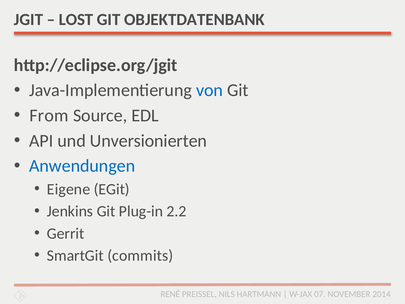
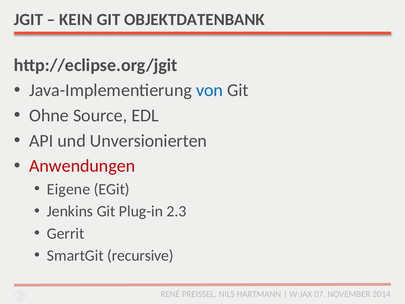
LOST: LOST -> KEIN (76, 20)
From: From -> Ohne (49, 115)
Anwendungen colour: blue -> red (82, 166)
2.2: 2.2 -> 2.3 (177, 211)
commits: commits -> recursive (140, 255)
